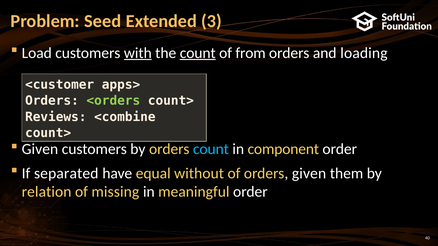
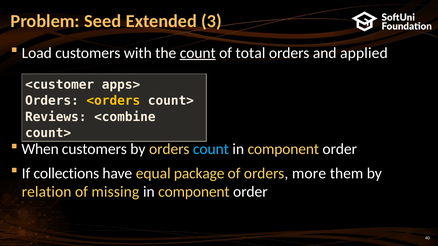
with underline: present -> none (138, 53)
from: from -> total (250, 53)
loading: loading -> applied (364, 53)
<orders colour: light green -> yellow (113, 101)
Given: Given -> When (40, 149)
separated: separated -> collections (66, 174)
without: without -> package (199, 174)
orders given: given -> more (309, 174)
meaningful: meaningful -> component (194, 192)
